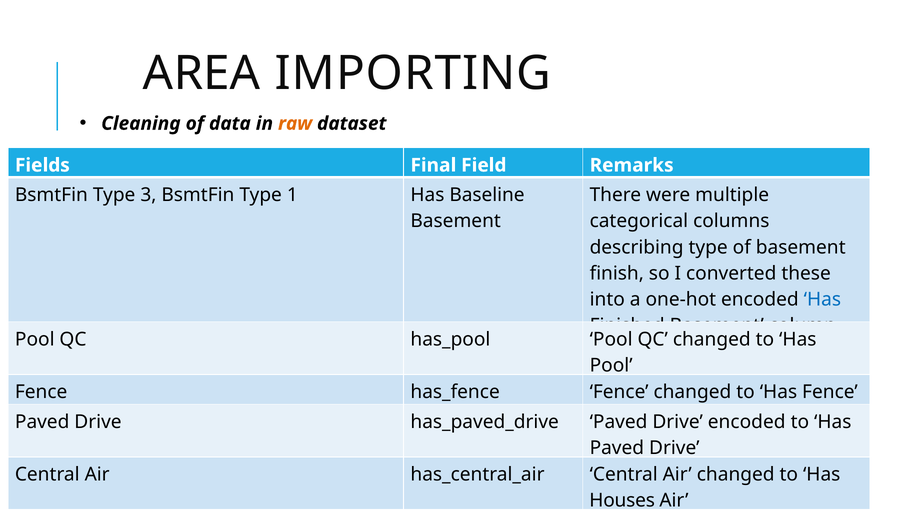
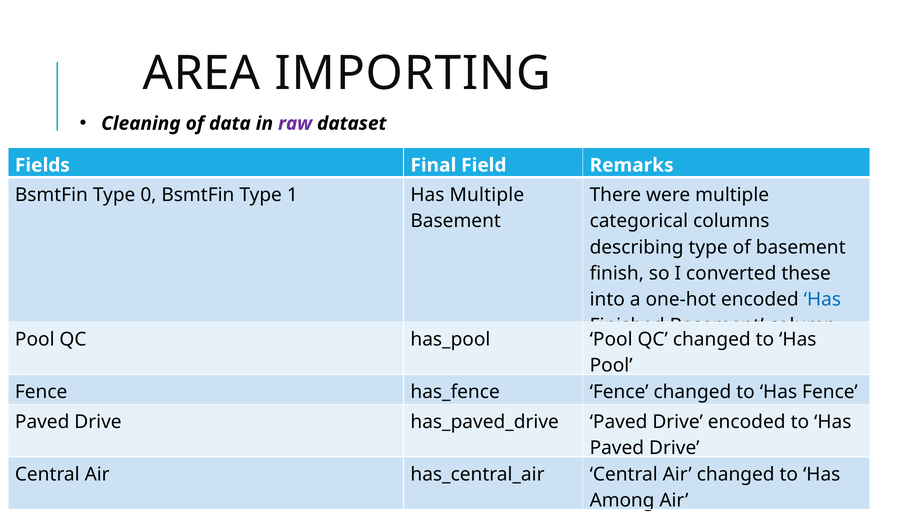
raw colour: orange -> purple (295, 124)
3: 3 -> 0 (148, 195)
Has Baseline: Baseline -> Multiple (487, 195)
Houses: Houses -> Among (622, 501)
